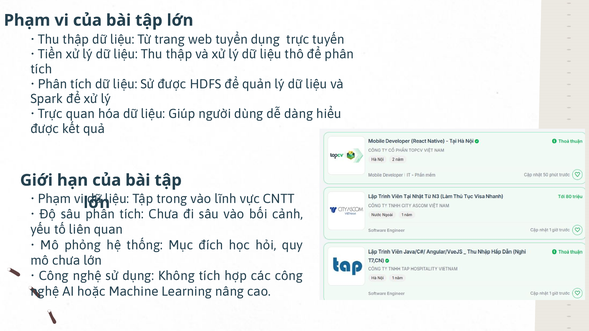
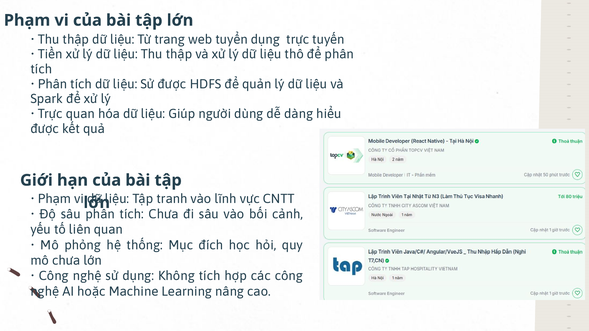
trong: trong -> tranh (172, 199)
